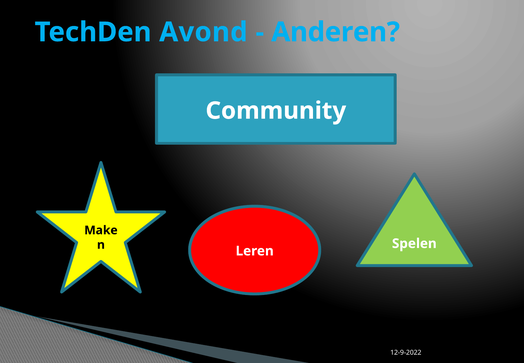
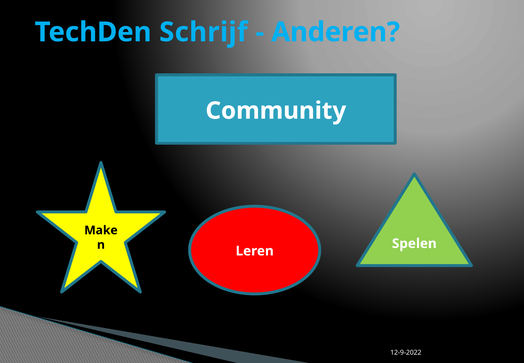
Avond: Avond -> Schrijf (203, 32)
